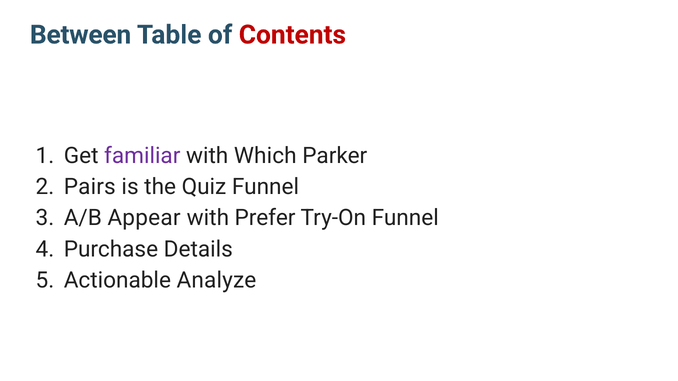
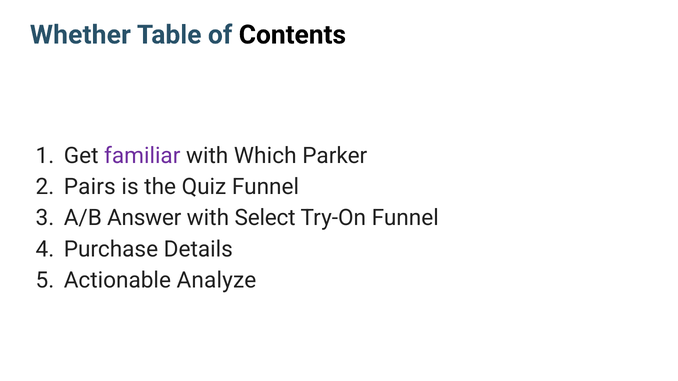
Between: Between -> Whether (80, 35)
Contents colour: red -> black (292, 35)
Appear: Appear -> Answer (144, 218)
Prefer: Prefer -> Select (265, 218)
